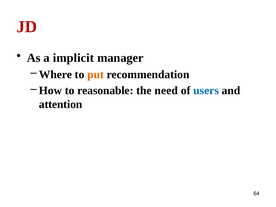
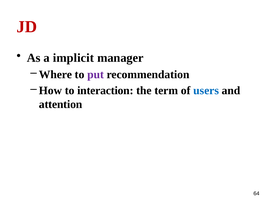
put colour: orange -> purple (96, 74)
reasonable: reasonable -> interaction (105, 91)
need: need -> term (166, 91)
